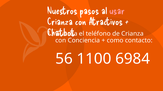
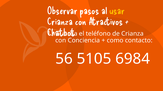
Nuestros: Nuestros -> Observar (62, 11)
usar colour: pink -> yellow (117, 11)
1100: 1100 -> 5105 (94, 59)
